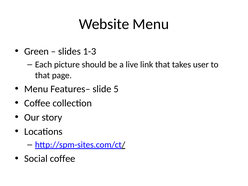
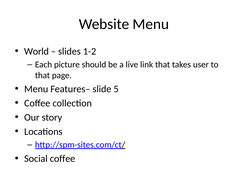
Green: Green -> World (36, 51)
1-3: 1-3 -> 1-2 (90, 51)
